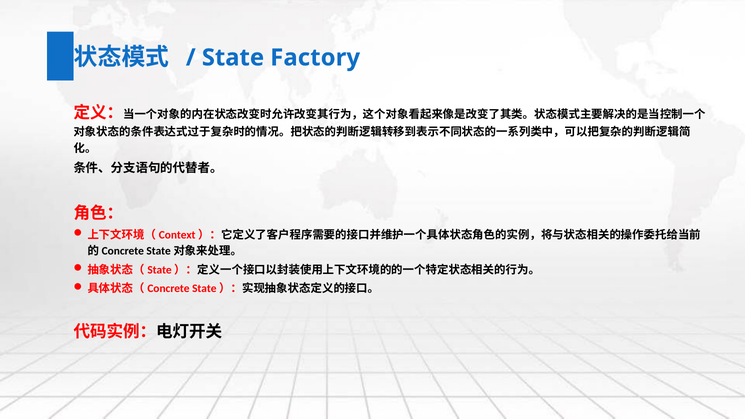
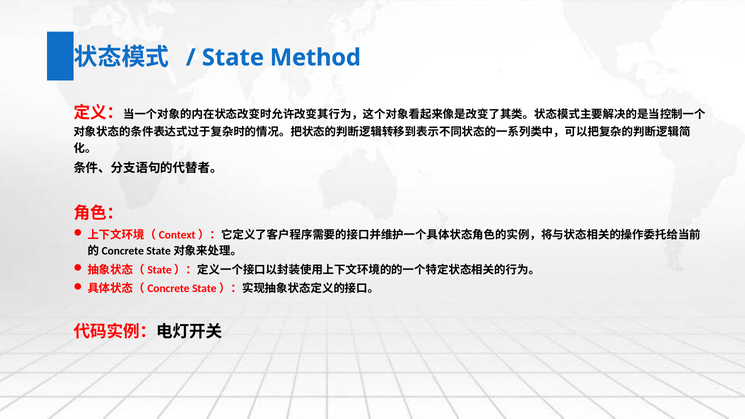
Factory: Factory -> Method (315, 58)
